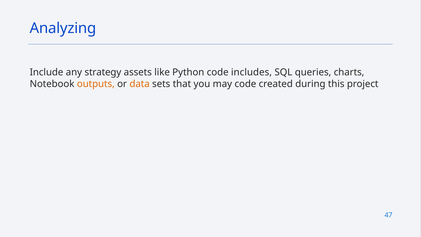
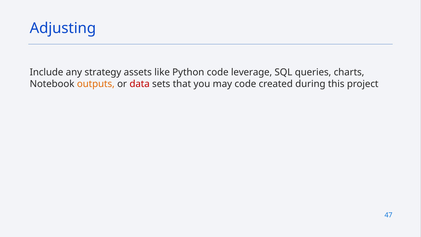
Analyzing: Analyzing -> Adjusting (63, 28)
includes: includes -> leverage (252, 72)
data colour: orange -> red (140, 84)
